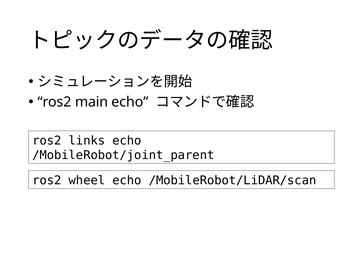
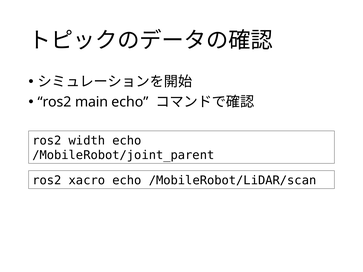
links: links -> width (87, 141)
wheel: wheel -> xacro (87, 181)
